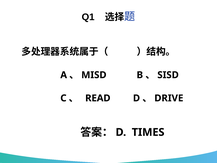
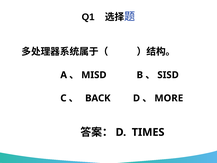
READ: READ -> BACK (98, 98)
DRIVE: DRIVE -> MORE (169, 98)
